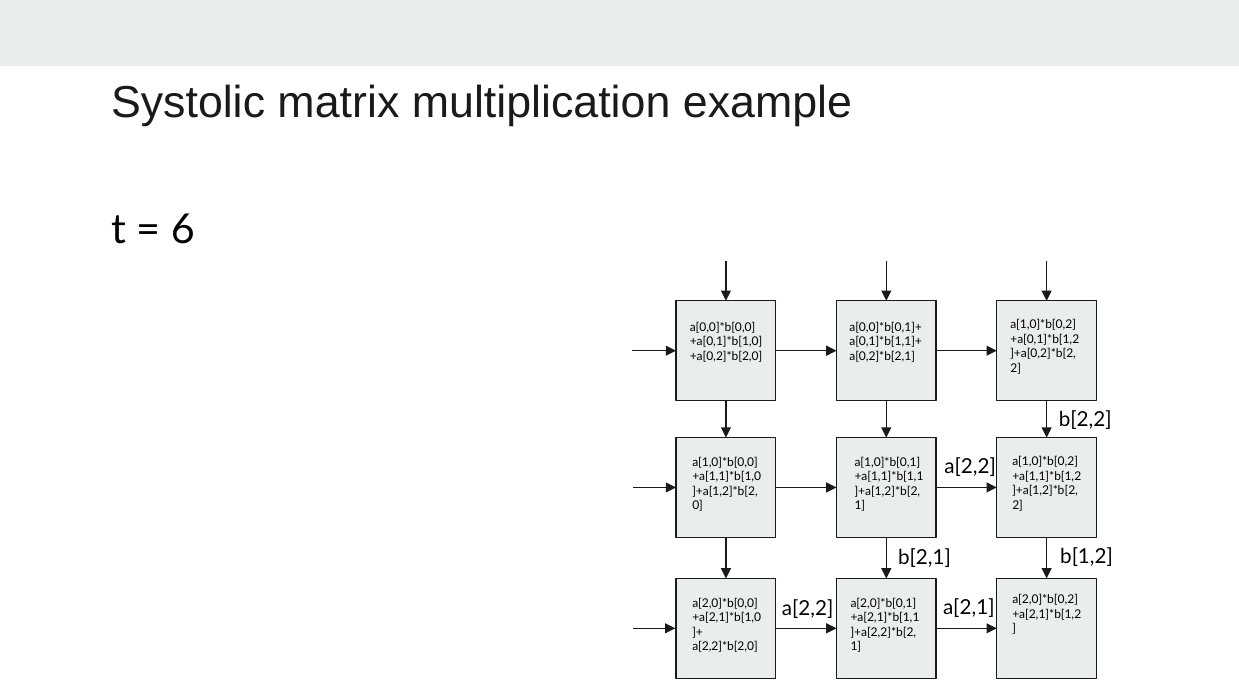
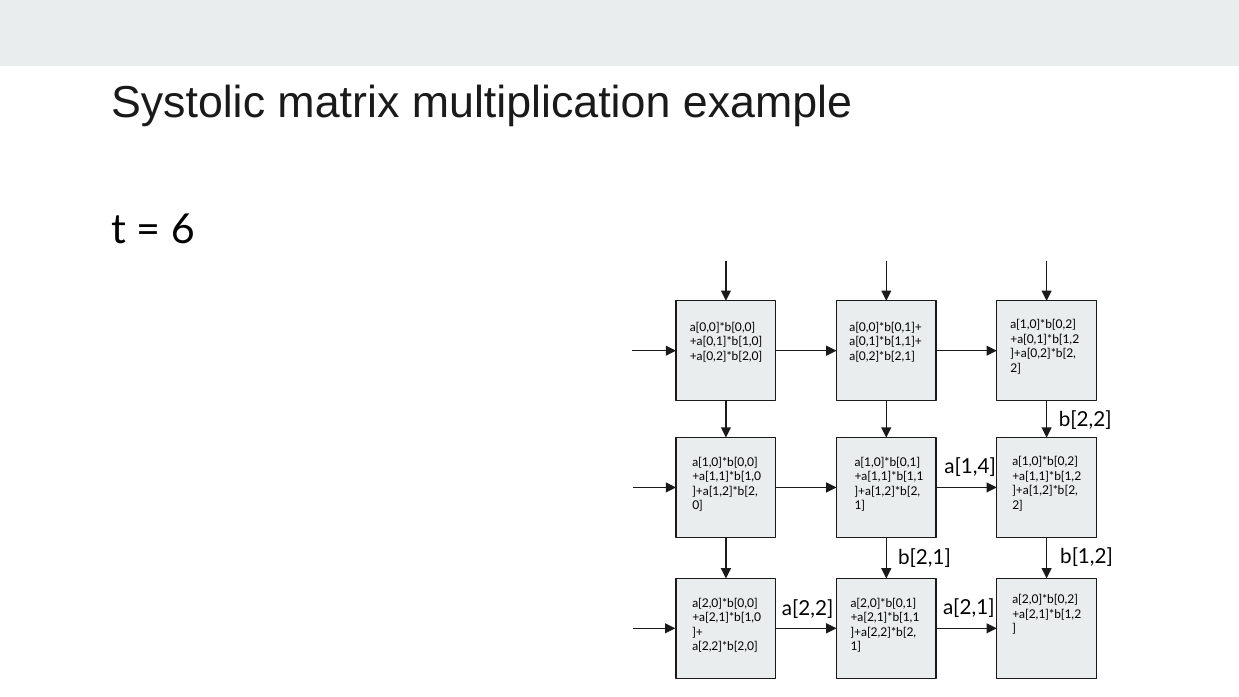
a[2,2: a[2,2 -> a[1,4 (970, 466)
